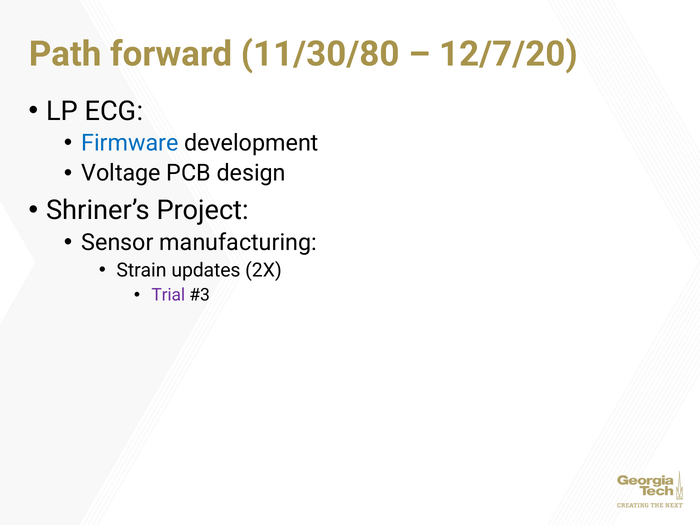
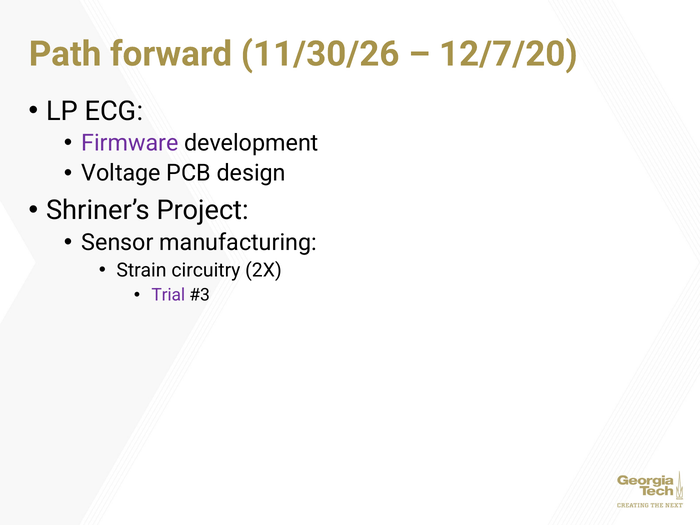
11/30/80: 11/30/80 -> 11/30/26 (320, 54)
Firmware colour: blue -> purple (130, 143)
updates: updates -> circuitry (206, 270)
